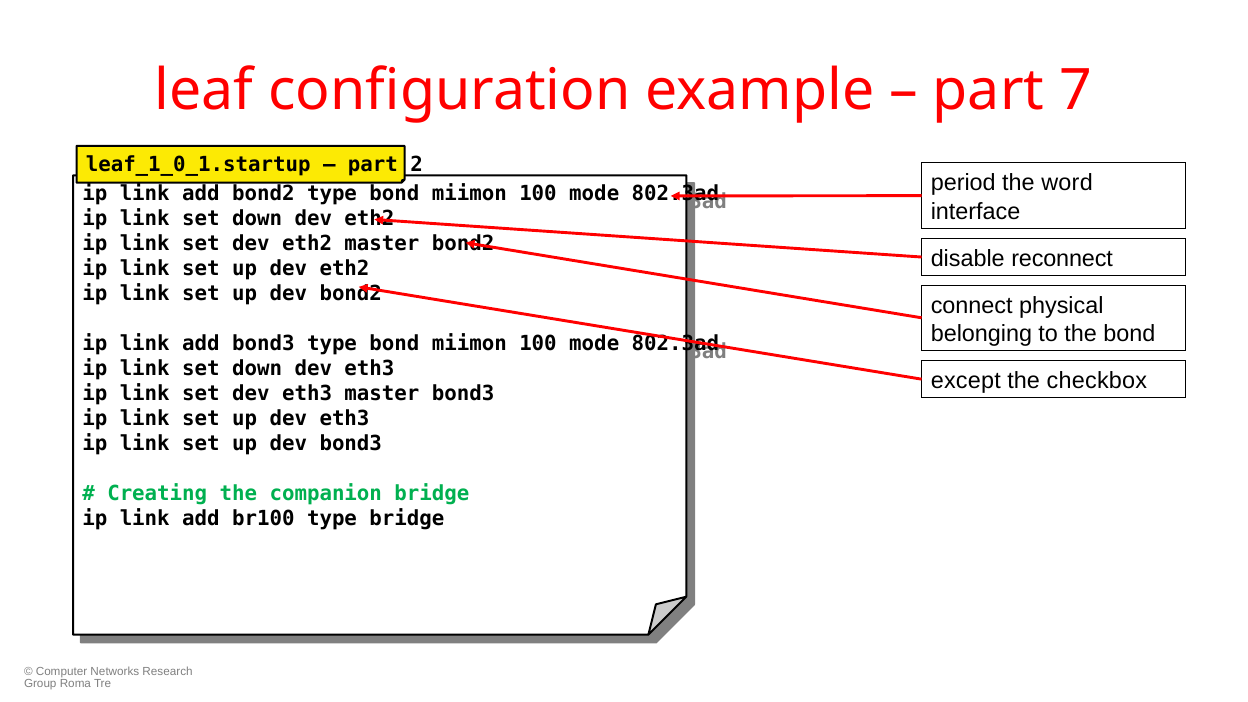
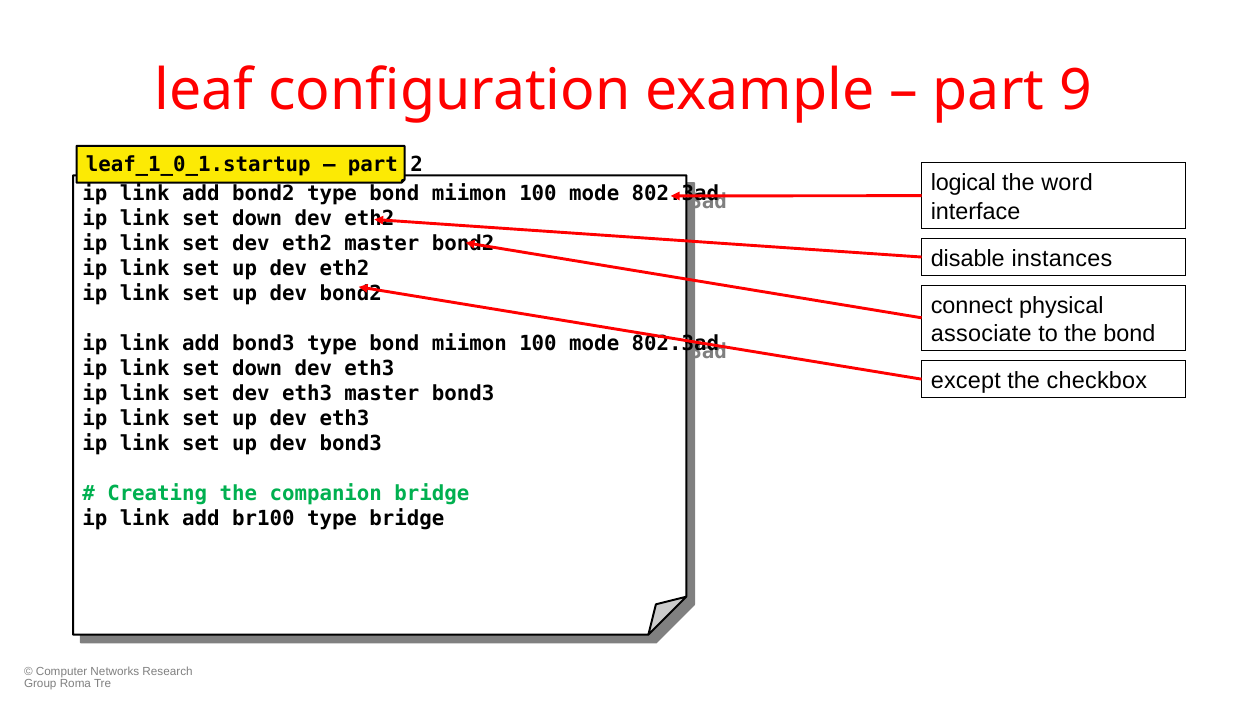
7: 7 -> 9 (1075, 91)
period: period -> logical (963, 183)
reconnect: reconnect -> instances (1062, 259)
belonging: belonging -> associate (981, 333)
